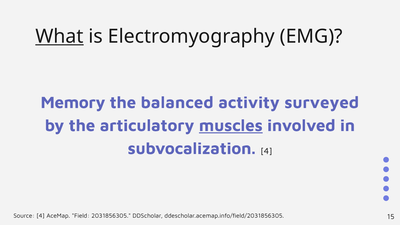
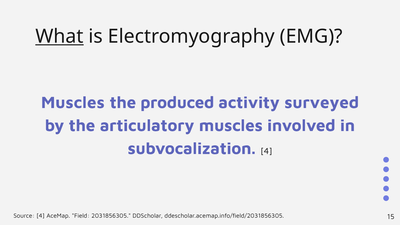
Memory: Memory -> Muscles (73, 103)
balanced: balanced -> produced (177, 103)
muscles underline: present -> none (231, 126)
